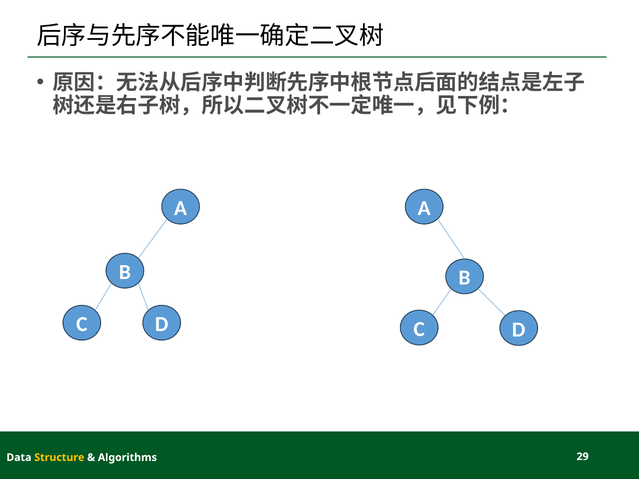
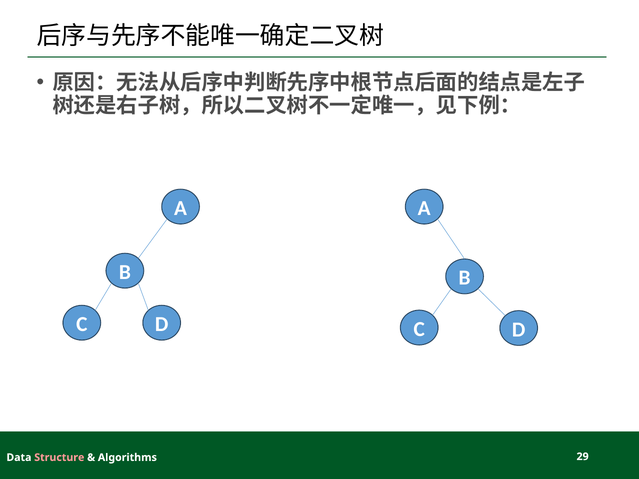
Structure colour: yellow -> pink (59, 458)
